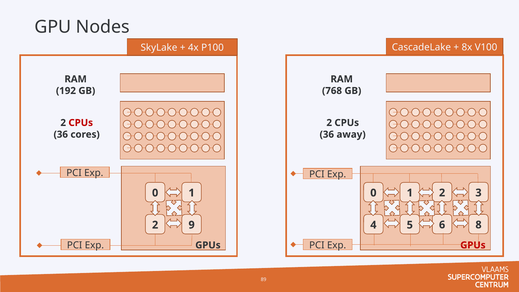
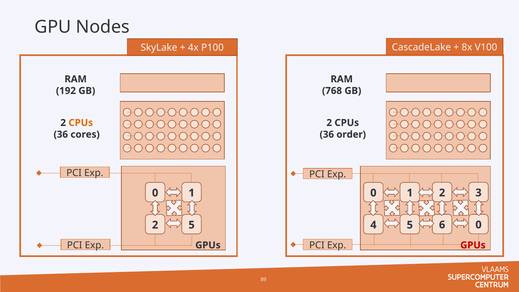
CPUs colour: red -> orange (81, 123)
away: away -> order (351, 134)
6 8: 8 -> 0 (479, 225)
2 9: 9 -> 5 (192, 225)
